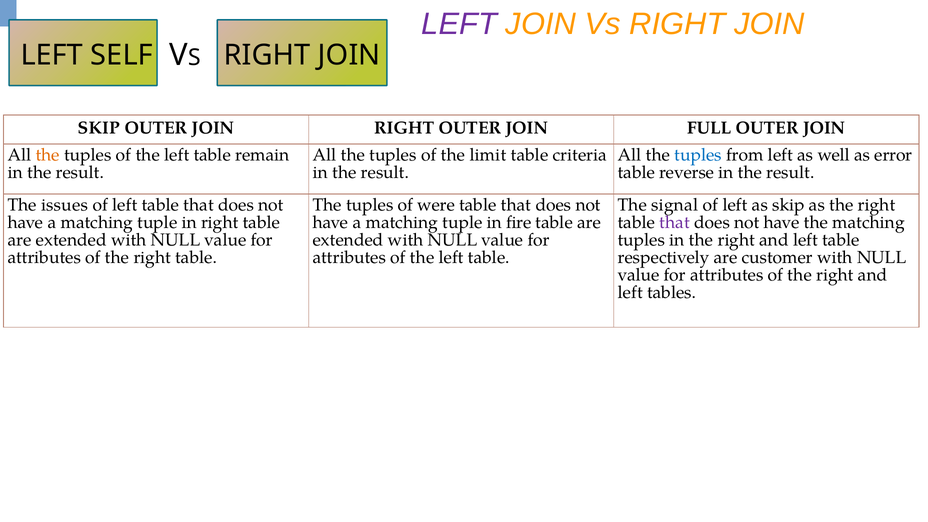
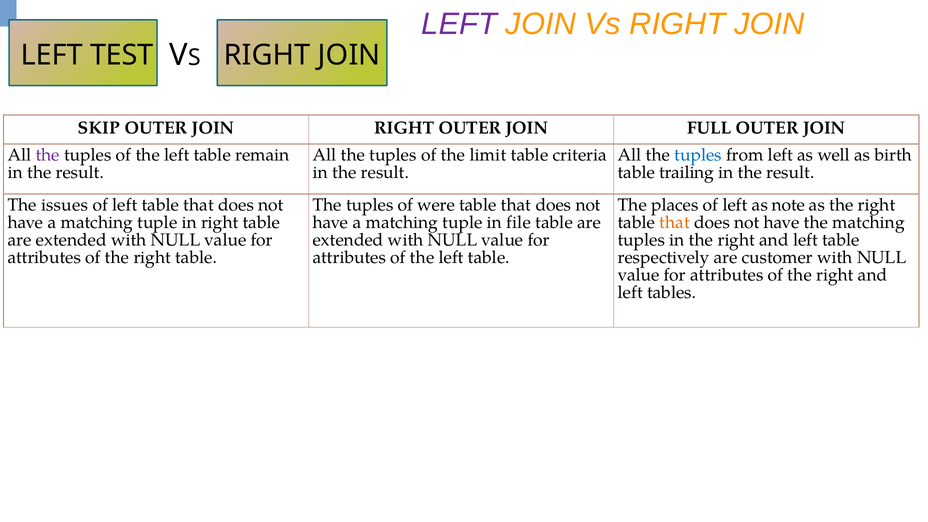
SELF: SELF -> TEST (122, 55)
the colour: orange -> purple (48, 155)
error: error -> birth (893, 155)
reverse: reverse -> trailing (687, 172)
signal: signal -> places (675, 205)
as skip: skip -> note (788, 205)
fire: fire -> file (519, 222)
that colour: purple -> orange (675, 222)
